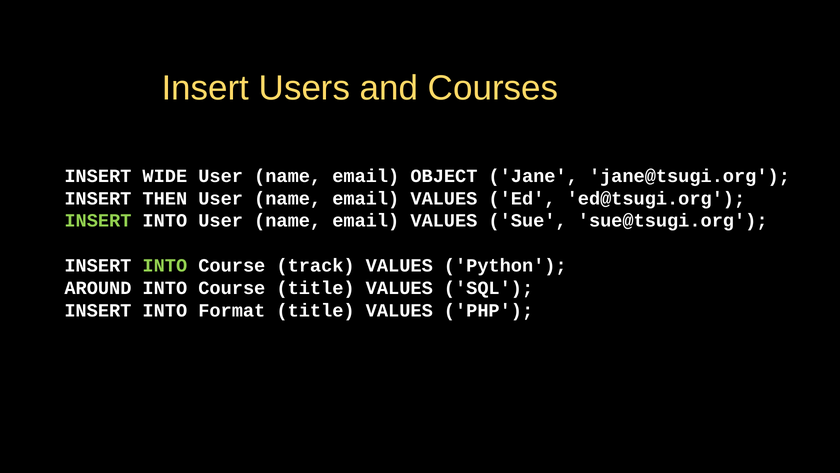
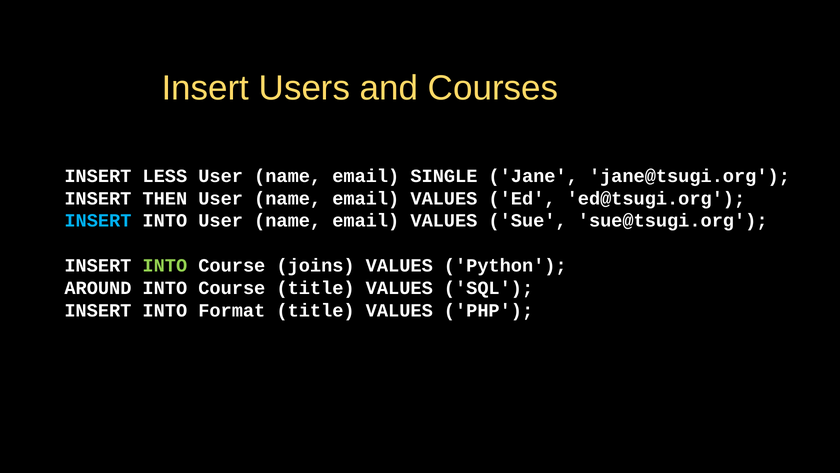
WIDE: WIDE -> LESS (165, 176)
OBJECT: OBJECT -> SINGLE (444, 176)
INSERT colour: light green -> light blue (98, 221)
track: track -> joins (316, 265)
